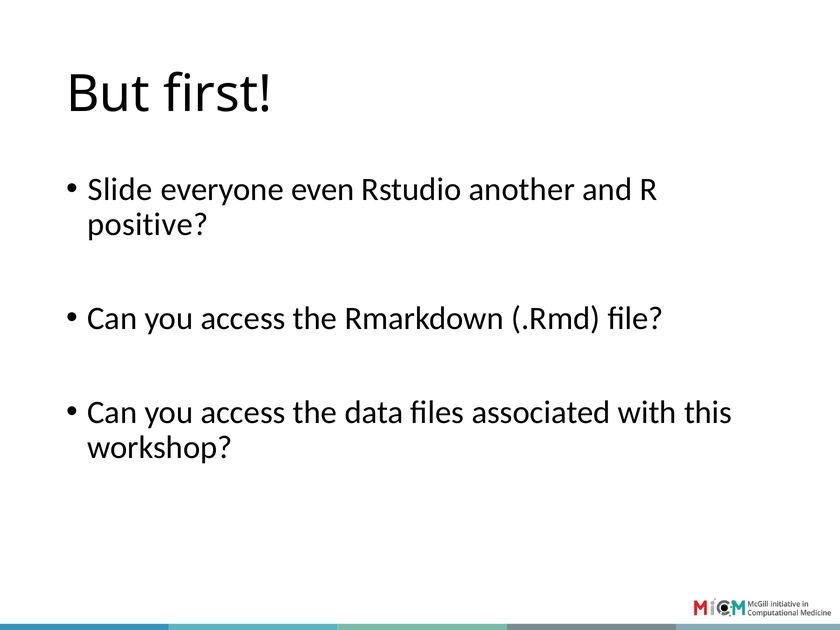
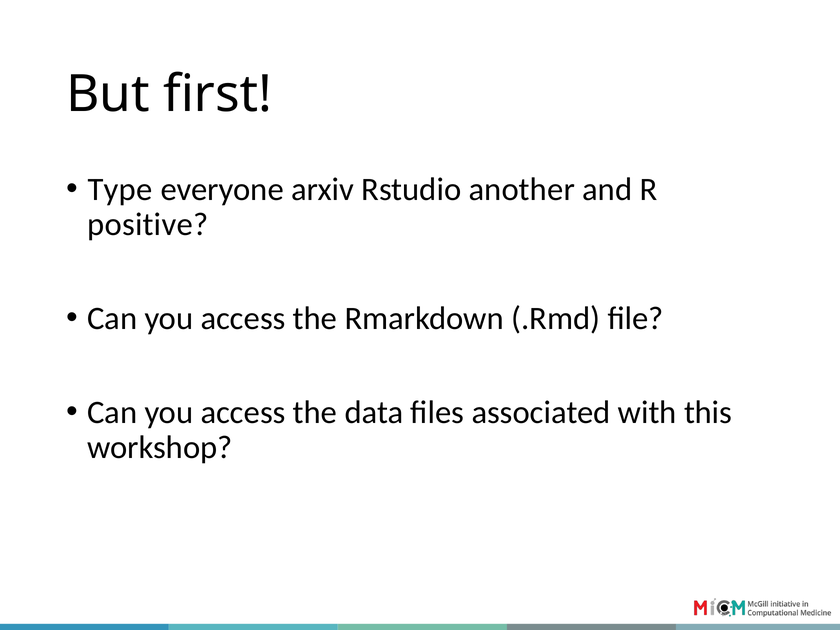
Slide: Slide -> Type (120, 189)
even: even -> arxiv (323, 189)
